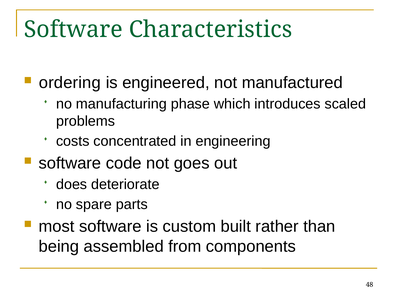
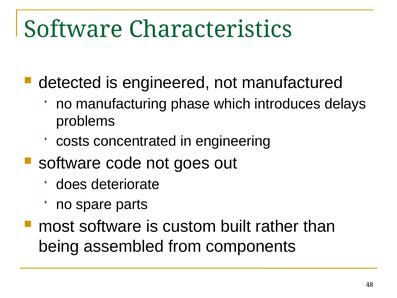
ordering: ordering -> detected (70, 83)
scaled: scaled -> delays (345, 104)
